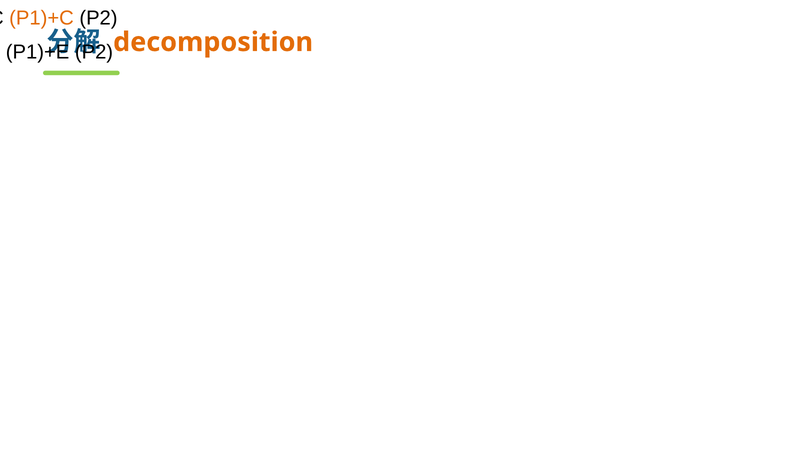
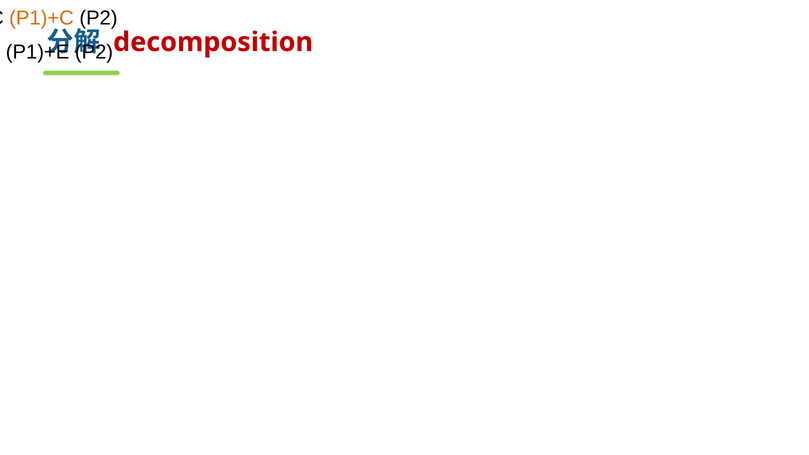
decomposition colour: orange -> red (213, 42)
